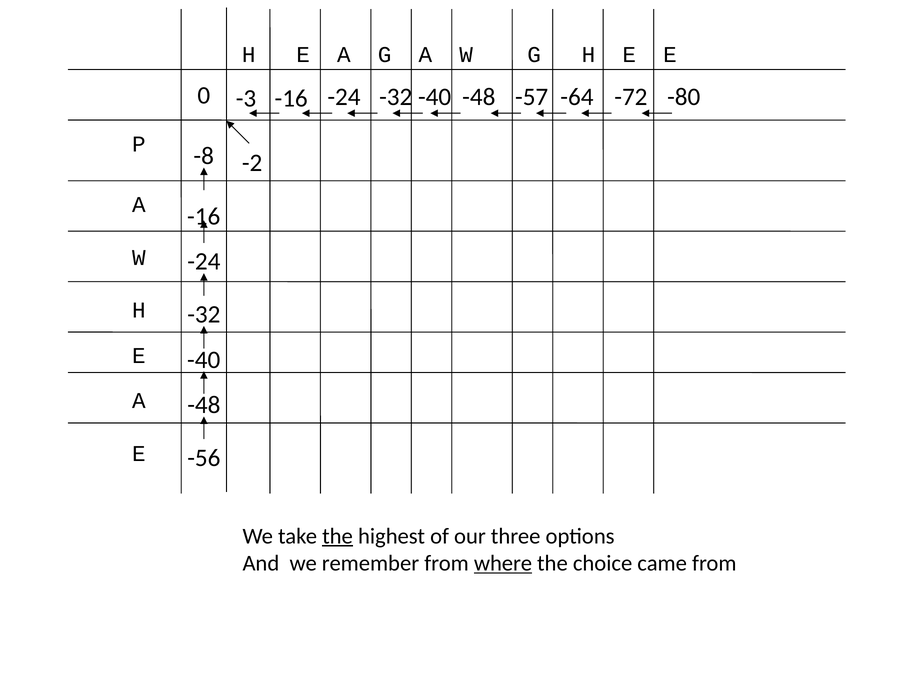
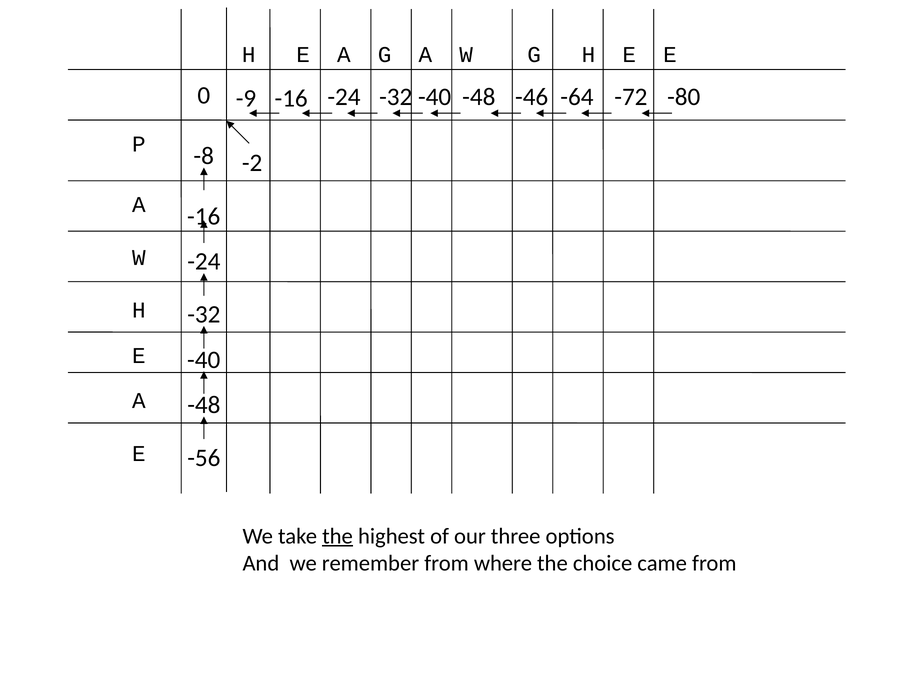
-3: -3 -> -9 (246, 98)
-57: -57 -> -46 (532, 97)
where underline: present -> none (503, 564)
